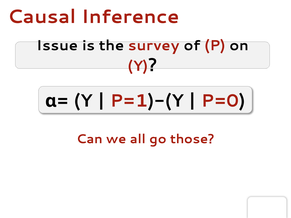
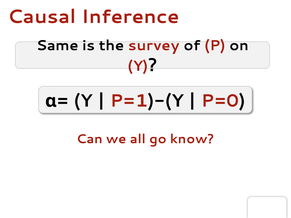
Issue: Issue -> Same (57, 46)
those: those -> know (192, 139)
